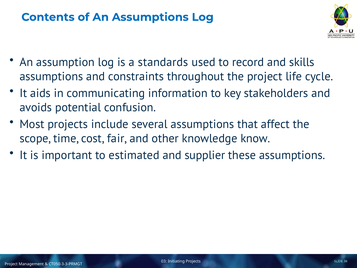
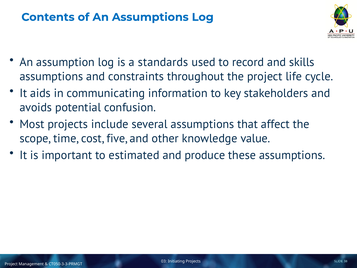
fair: fair -> five (117, 138)
know: know -> value (255, 138)
supplier: supplier -> produce (205, 155)
